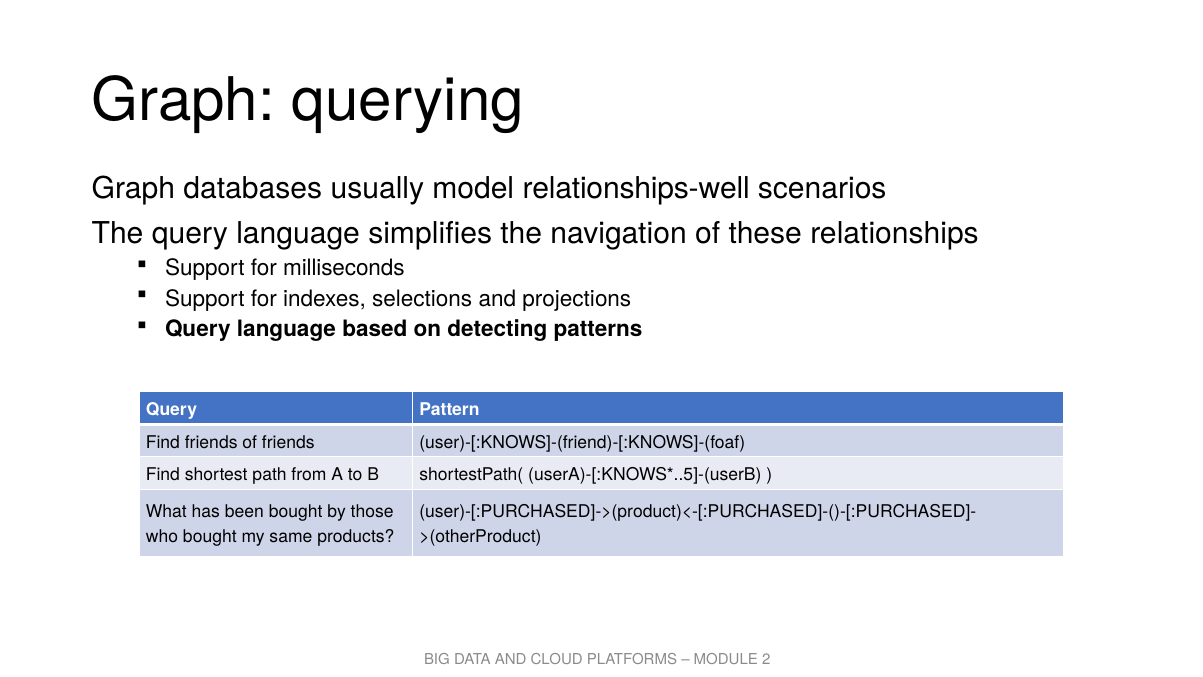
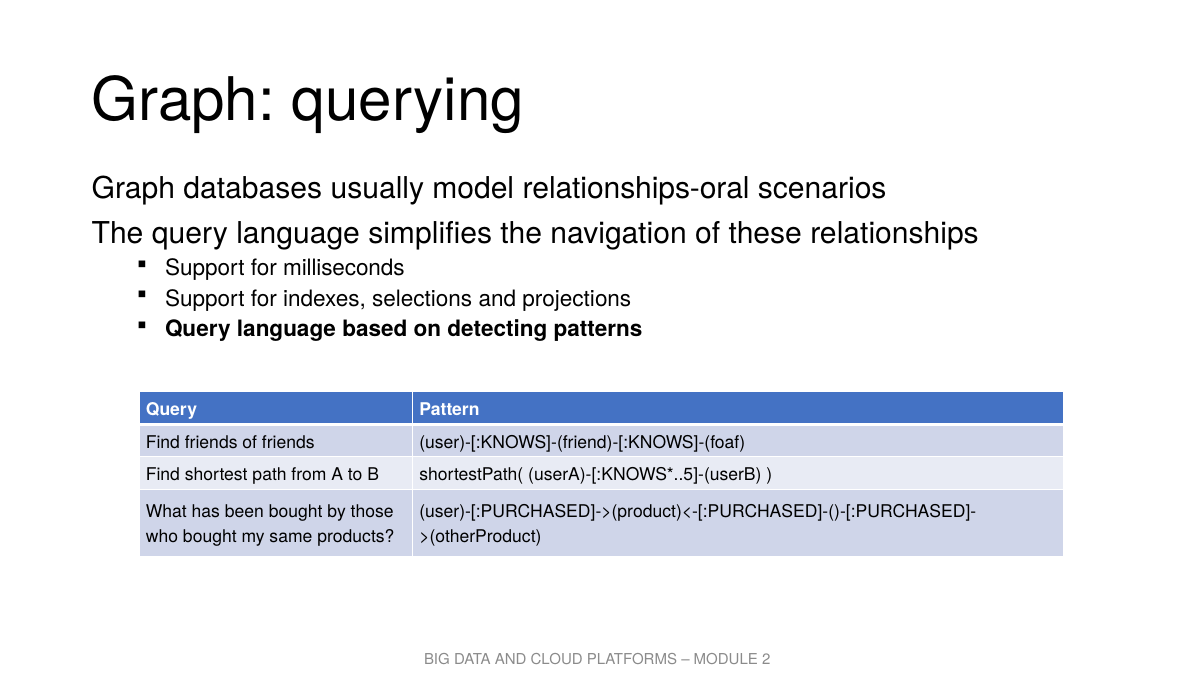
relationships-well: relationships-well -> relationships-oral (636, 188)
